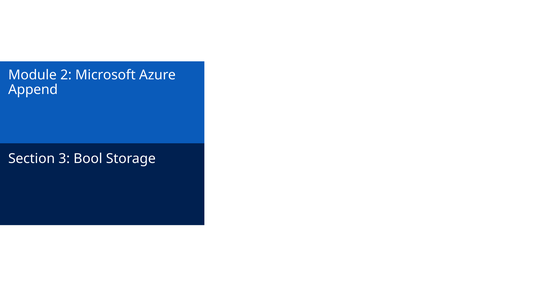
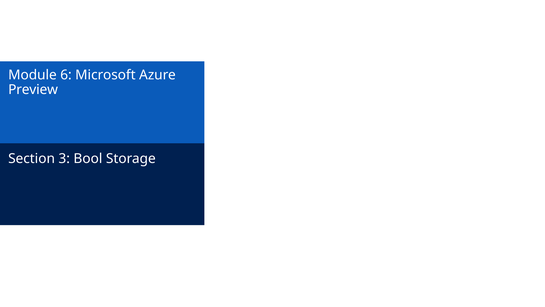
2: 2 -> 6 (66, 75)
Append: Append -> Preview (33, 89)
